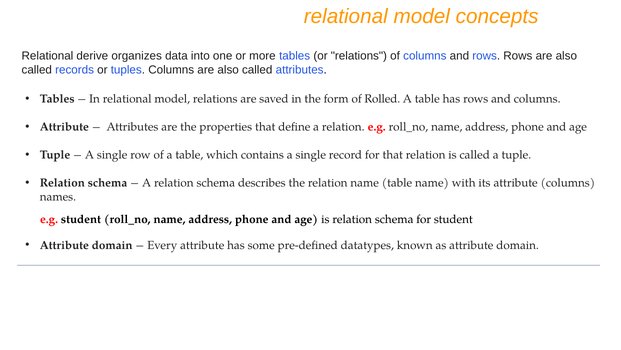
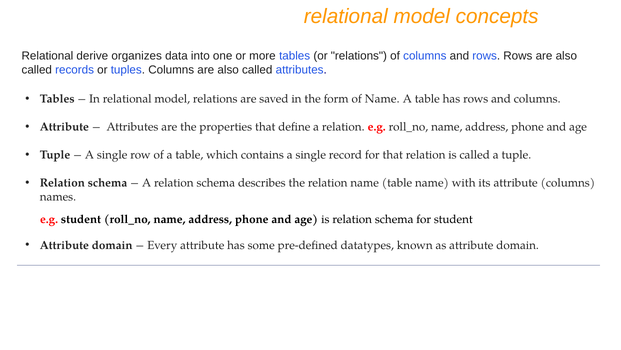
of Rolled: Rolled -> Name (382, 99)
